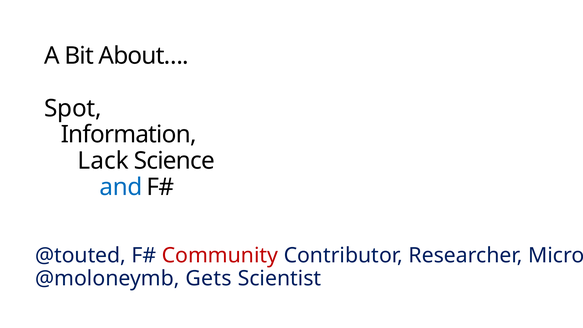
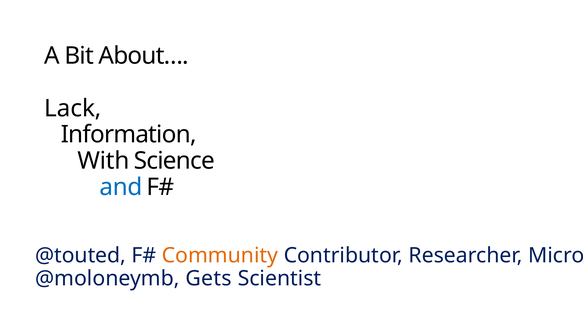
Spot: Spot -> Lack (73, 108)
Lack: Lack -> With (103, 161)
Community colour: red -> orange (220, 256)
